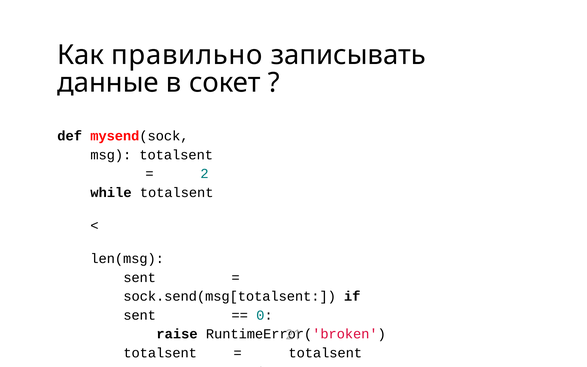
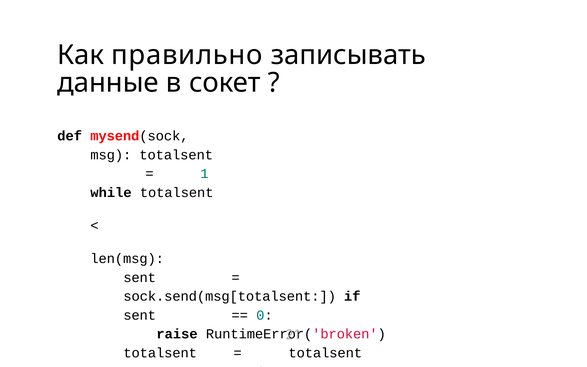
2: 2 -> 1 (205, 174)
